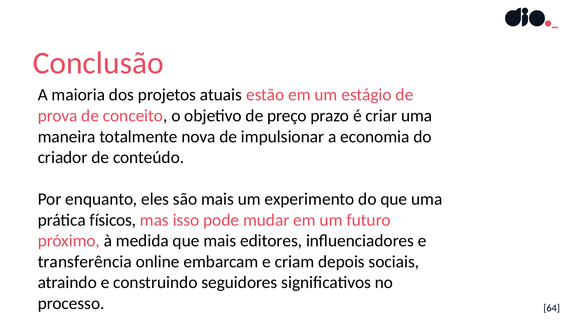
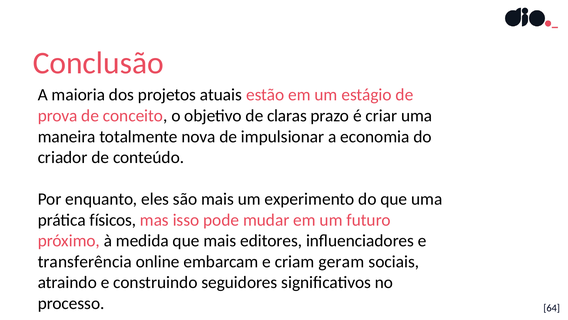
preço: preço -> claras (287, 116)
depois: depois -> geram (341, 261)
